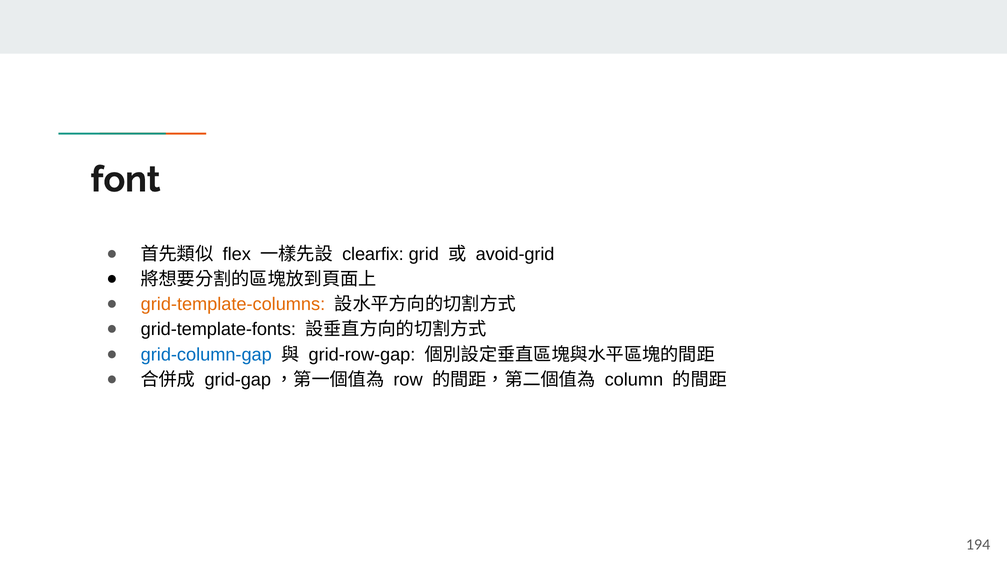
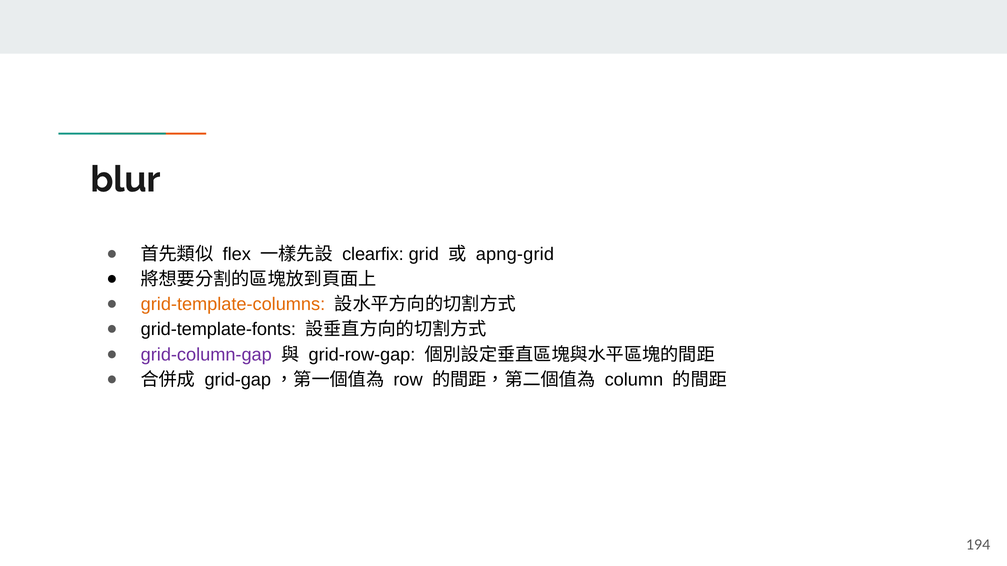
font: font -> blur (125, 180)
avoid-grid: avoid-grid -> apng-grid (515, 254)
grid-column-gap colour: blue -> purple (206, 355)
